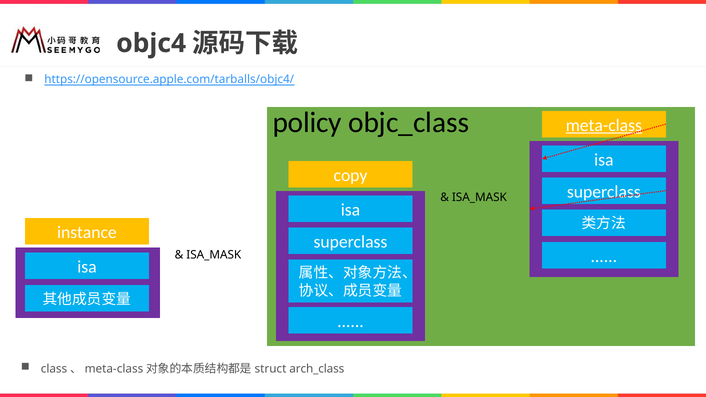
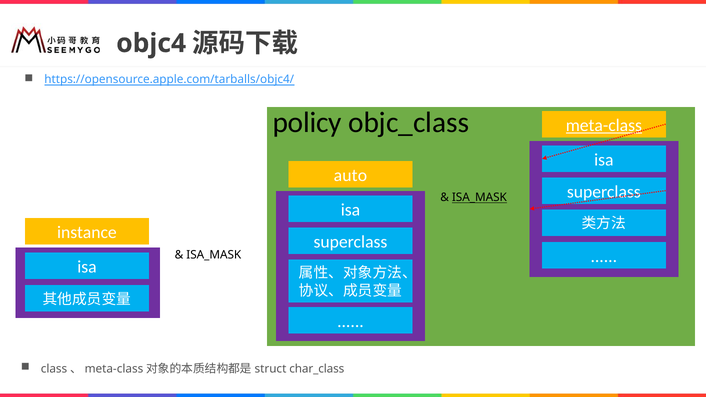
copy: copy -> auto (350, 176)
ISA_MASK underline: none -> present (479, 198)
arch_class: arch_class -> char_class (317, 369)
